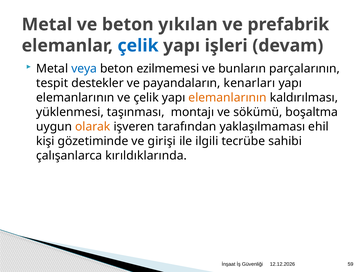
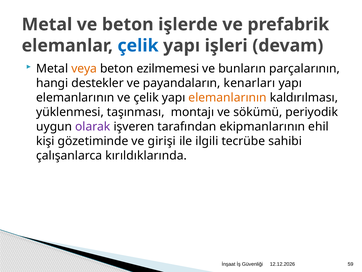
yıkılan: yıkılan -> işlerde (188, 24)
veya colour: blue -> orange (84, 69)
tespit: tespit -> hangi (52, 83)
boşaltma: boşaltma -> periyodik (312, 112)
olarak colour: orange -> purple (93, 126)
yaklaşılmaması: yaklaşılmaması -> ekipmanlarının (262, 126)
